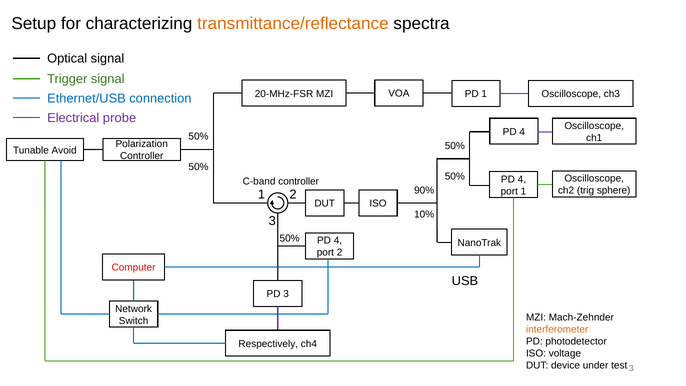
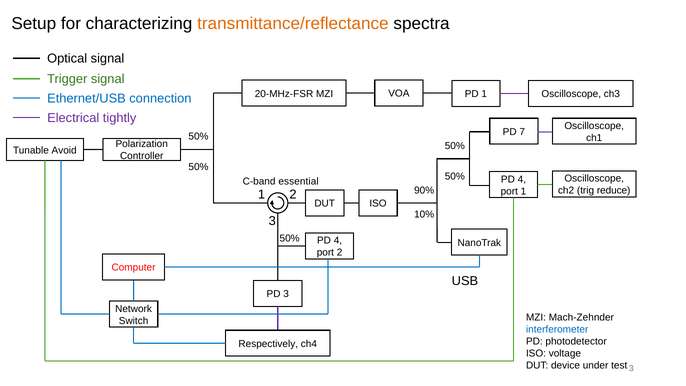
probe: probe -> tightly (120, 118)
4: 4 -> 7 (522, 132)
C-band controller: controller -> essential (299, 181)
sphere: sphere -> reduce (614, 190)
interferometer colour: orange -> blue (557, 329)
